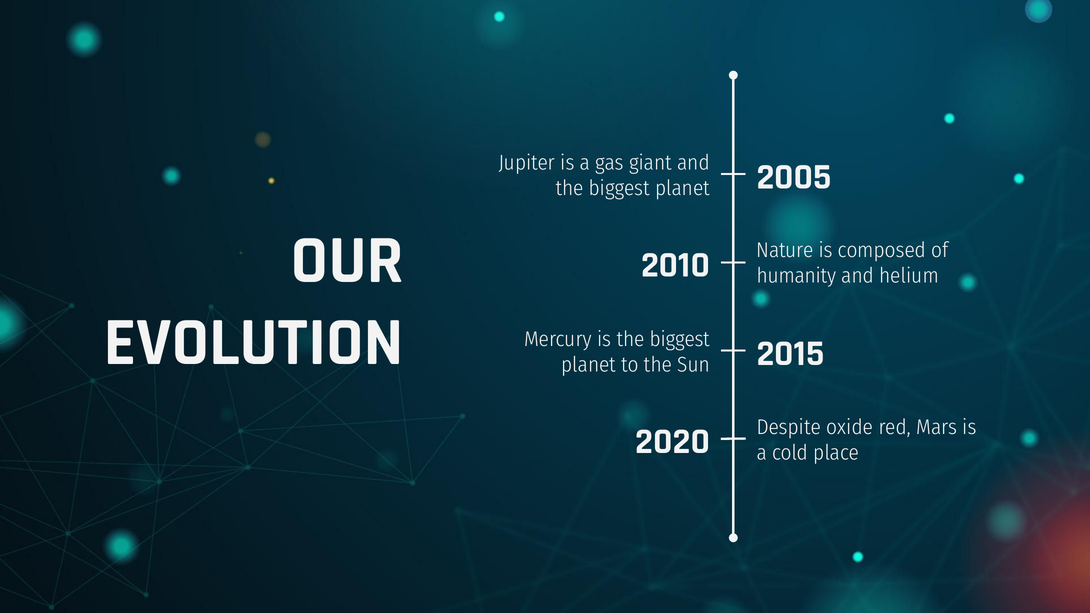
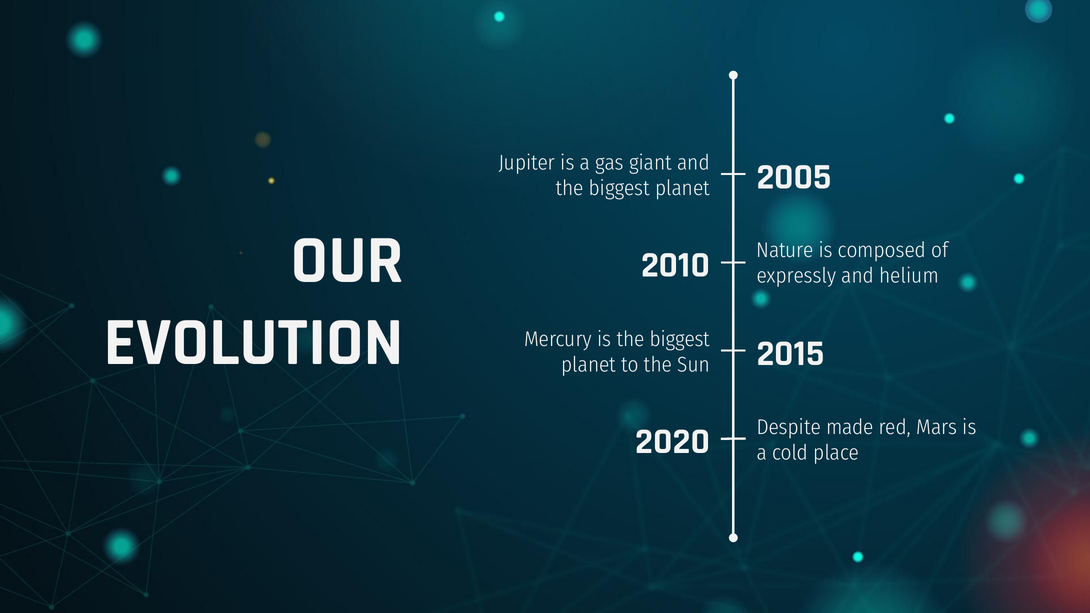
humanity: humanity -> expressly (796, 276)
oxide: oxide -> made (850, 427)
